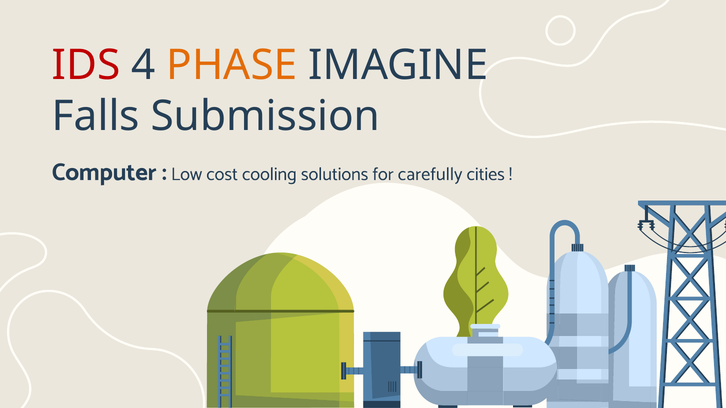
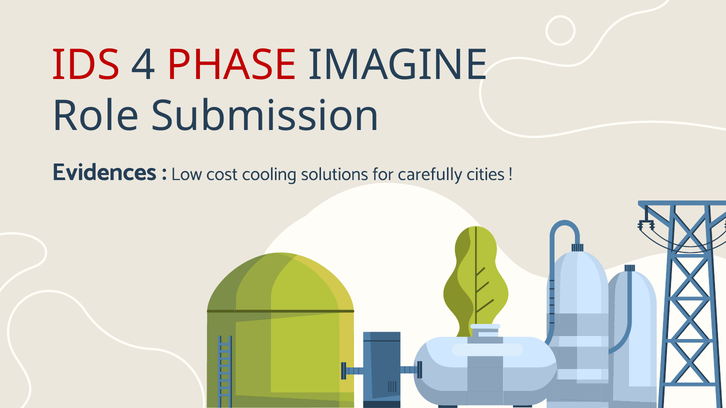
PHASE colour: orange -> red (232, 66)
Falls: Falls -> Role (96, 116)
Computer: Computer -> Evidences (104, 172)
